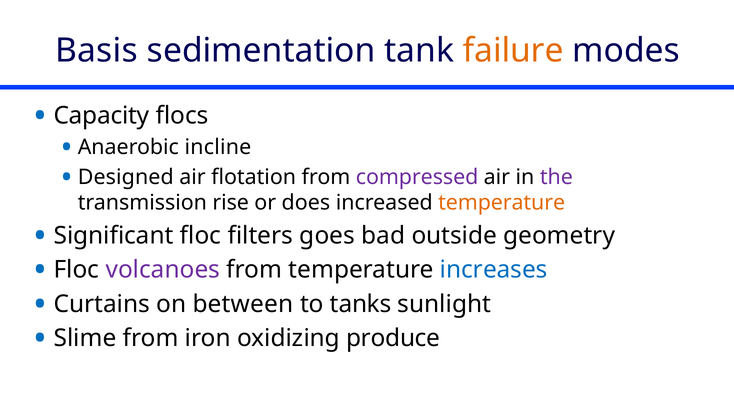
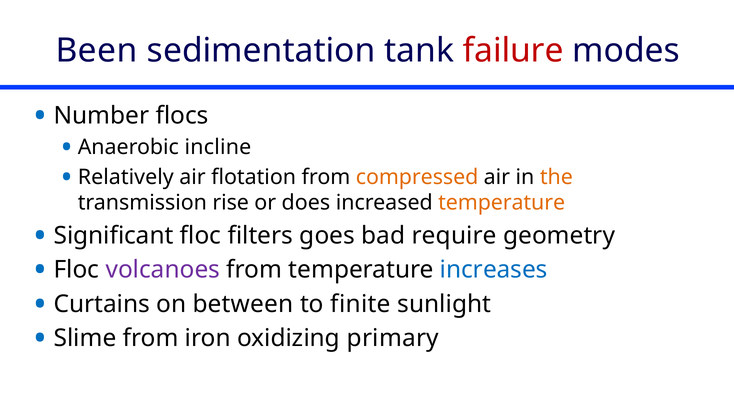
Basis: Basis -> Been (97, 51)
failure colour: orange -> red (513, 51)
Capacity: Capacity -> Number (101, 115)
Designed: Designed -> Relatively (126, 177)
compressed colour: purple -> orange (417, 177)
the colour: purple -> orange (556, 177)
outside: outside -> require (454, 235)
tanks: tanks -> finite (360, 304)
produce: produce -> primary (393, 338)
